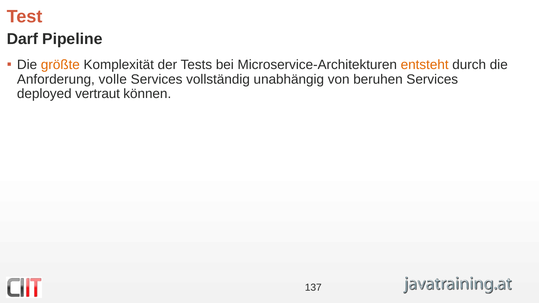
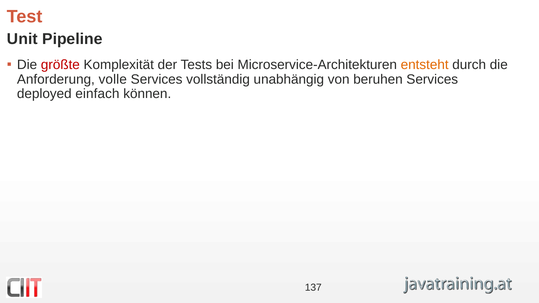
Darf: Darf -> Unit (22, 39)
größte colour: orange -> red (60, 65)
vertraut: vertraut -> einfach (97, 94)
